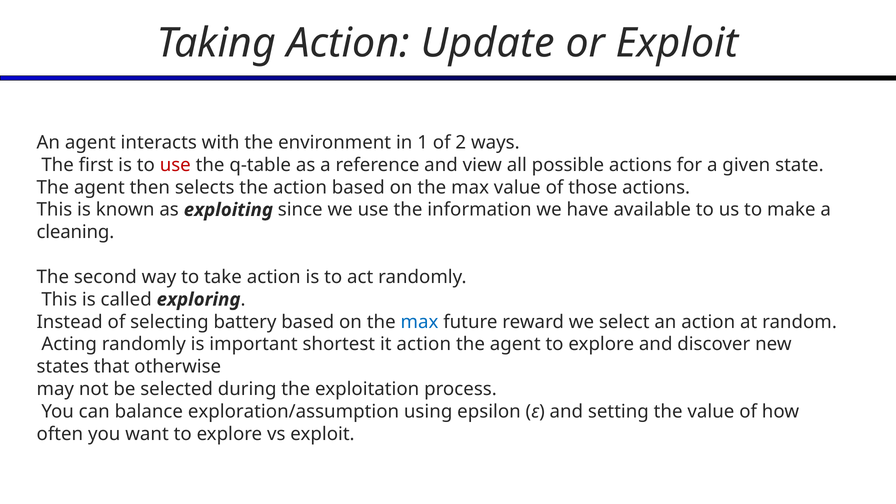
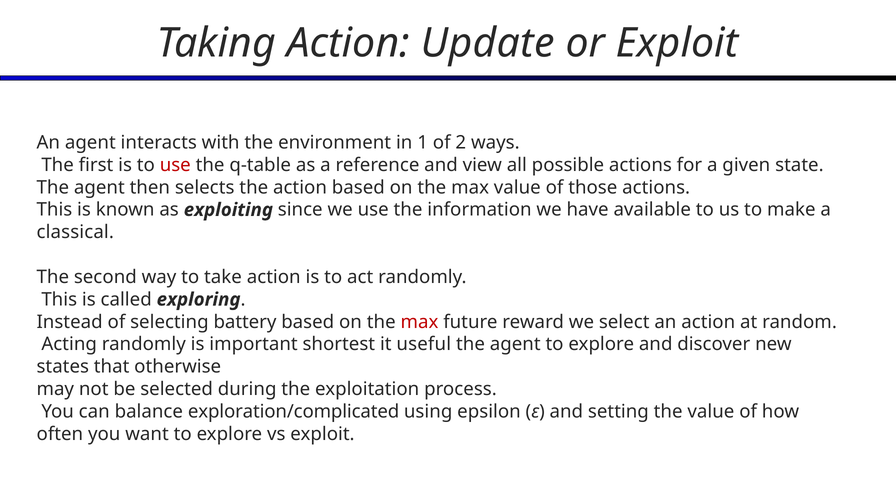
cleaning: cleaning -> classical (75, 232)
max colour: blue -> red (419, 322)
it action: action -> useful (424, 344)
exploration/assumption: exploration/assumption -> exploration/complicated (294, 412)
